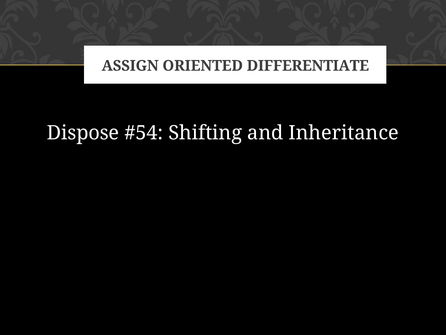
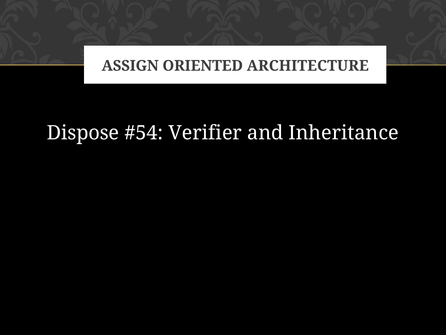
DIFFERENTIATE: DIFFERENTIATE -> ARCHITECTURE (308, 66)
Shifting: Shifting -> Verifier (205, 133)
